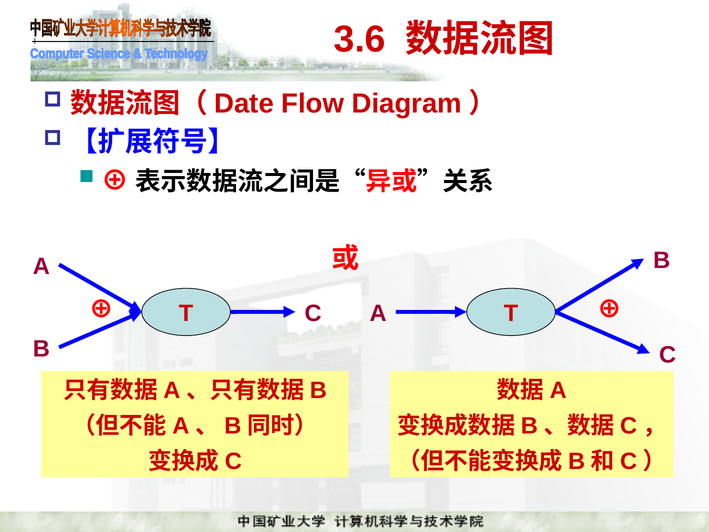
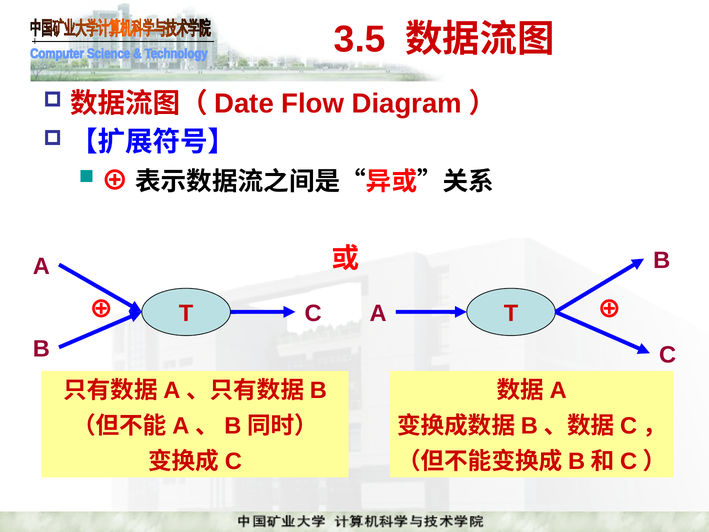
3.6: 3.6 -> 3.5 (360, 39)
